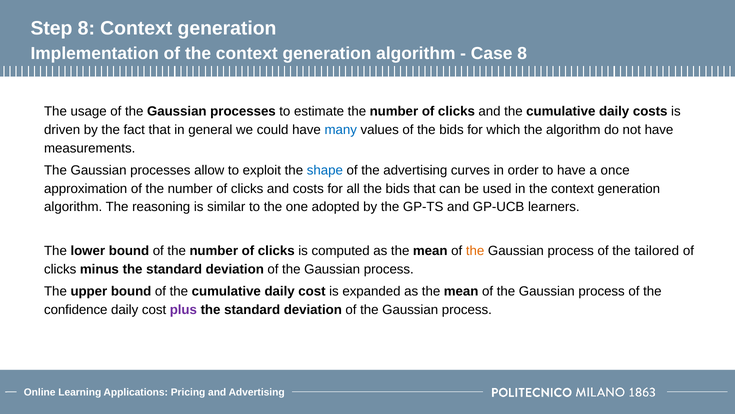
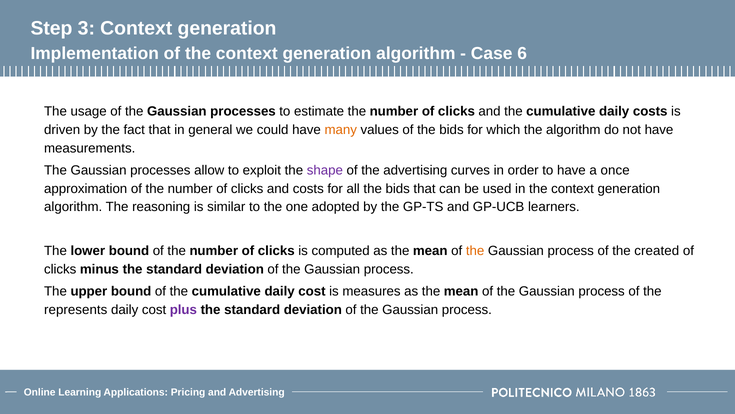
Step 8: 8 -> 3 (86, 29)
Case 8: 8 -> 6 (522, 54)
many colour: blue -> orange (341, 130)
shape colour: blue -> purple (325, 170)
tailored: tailored -> created (657, 251)
expanded: expanded -> measures (371, 291)
confidence: confidence -> represents (76, 309)
